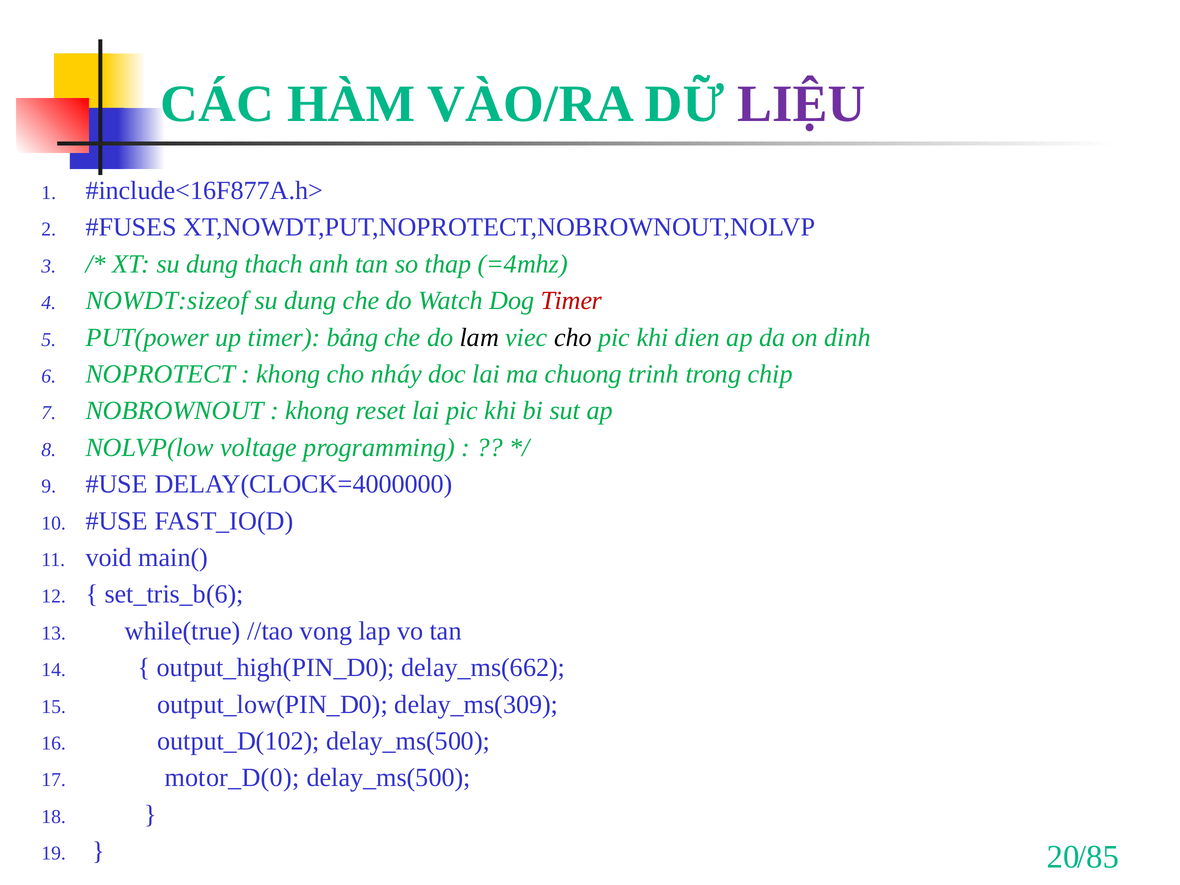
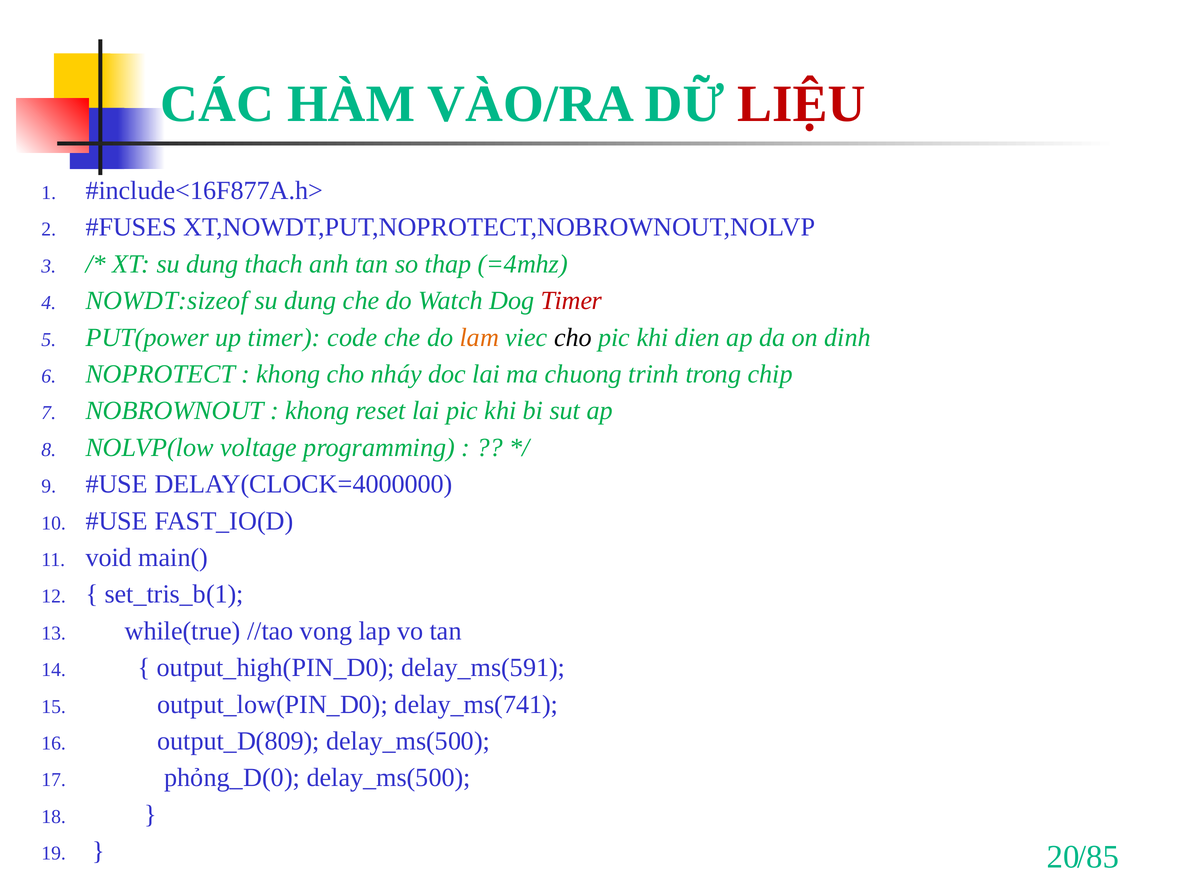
LIỆU colour: purple -> red (801, 104)
bảng: bảng -> code (352, 337)
lam colour: black -> orange (479, 337)
set_tris_b(6: set_tris_b(6 -> set_tris_b(1 (174, 594)
delay_ms(662: delay_ms(662 -> delay_ms(591 (483, 668)
delay_ms(309: delay_ms(309 -> delay_ms(741 (476, 704)
output_D(102: output_D(102 -> output_D(809 (239, 741)
motor_D(0: motor_D(0 -> phỏng_D(0 (232, 778)
